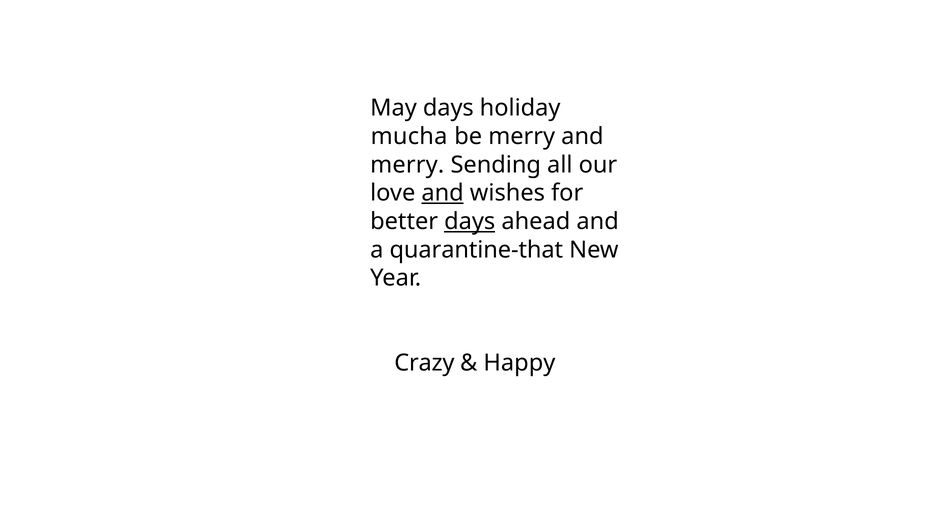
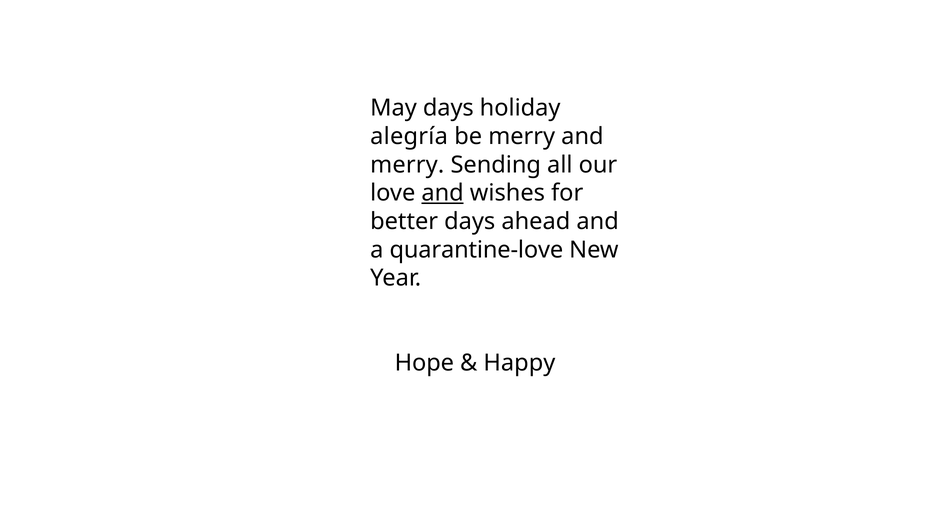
mucha: mucha -> alegría (409, 136)
days underline: present -> none (470, 221)
quarantine-that: quarantine-that -> quarantine-love (476, 250)
Crazy: Crazy -> Hope (424, 363)
